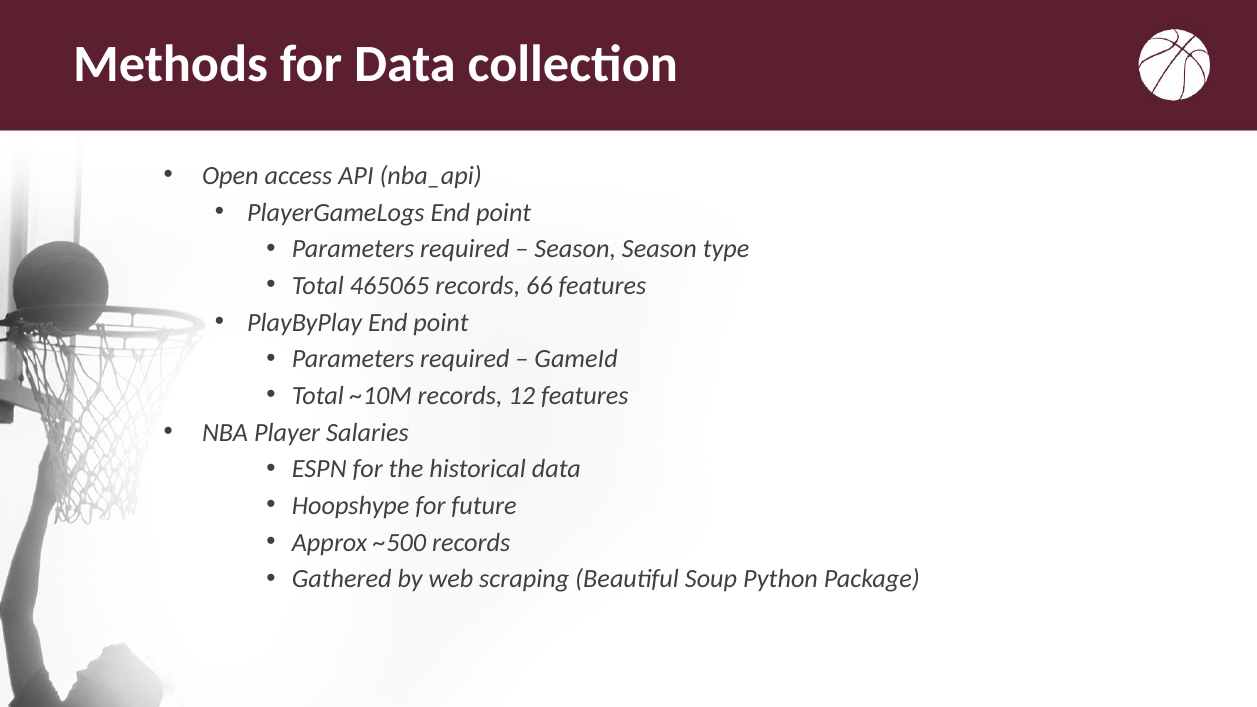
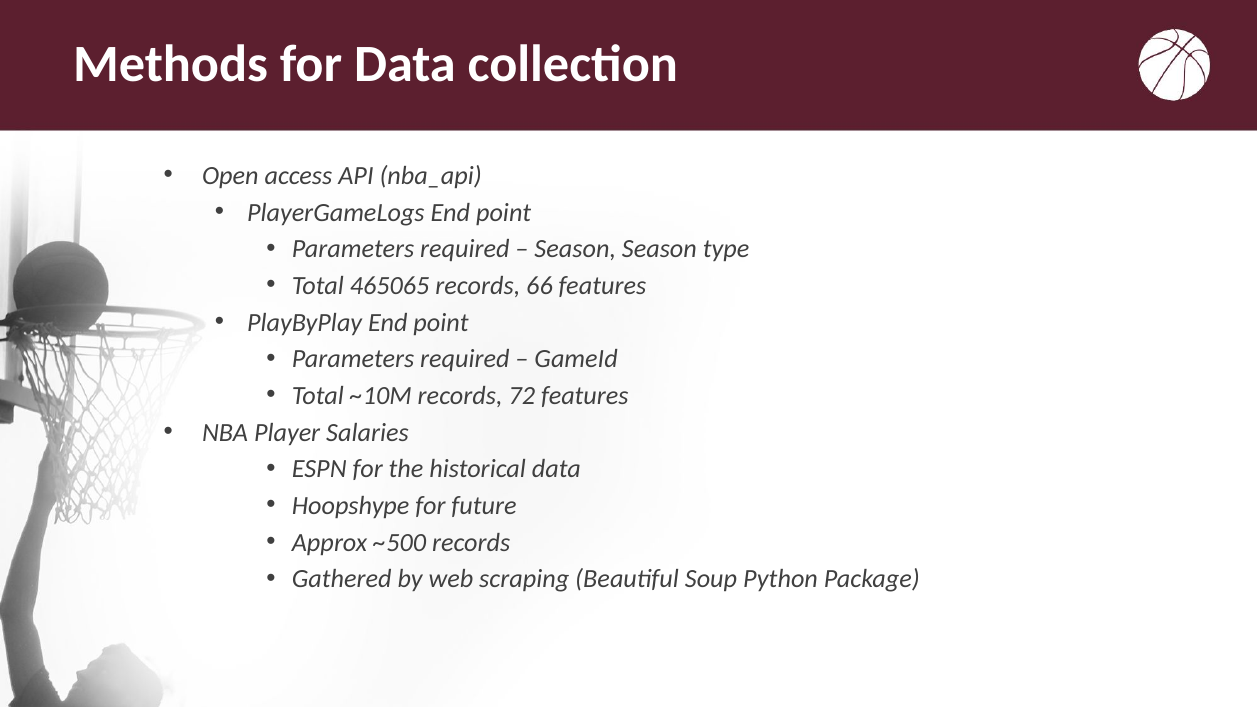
12: 12 -> 72 (522, 396)
